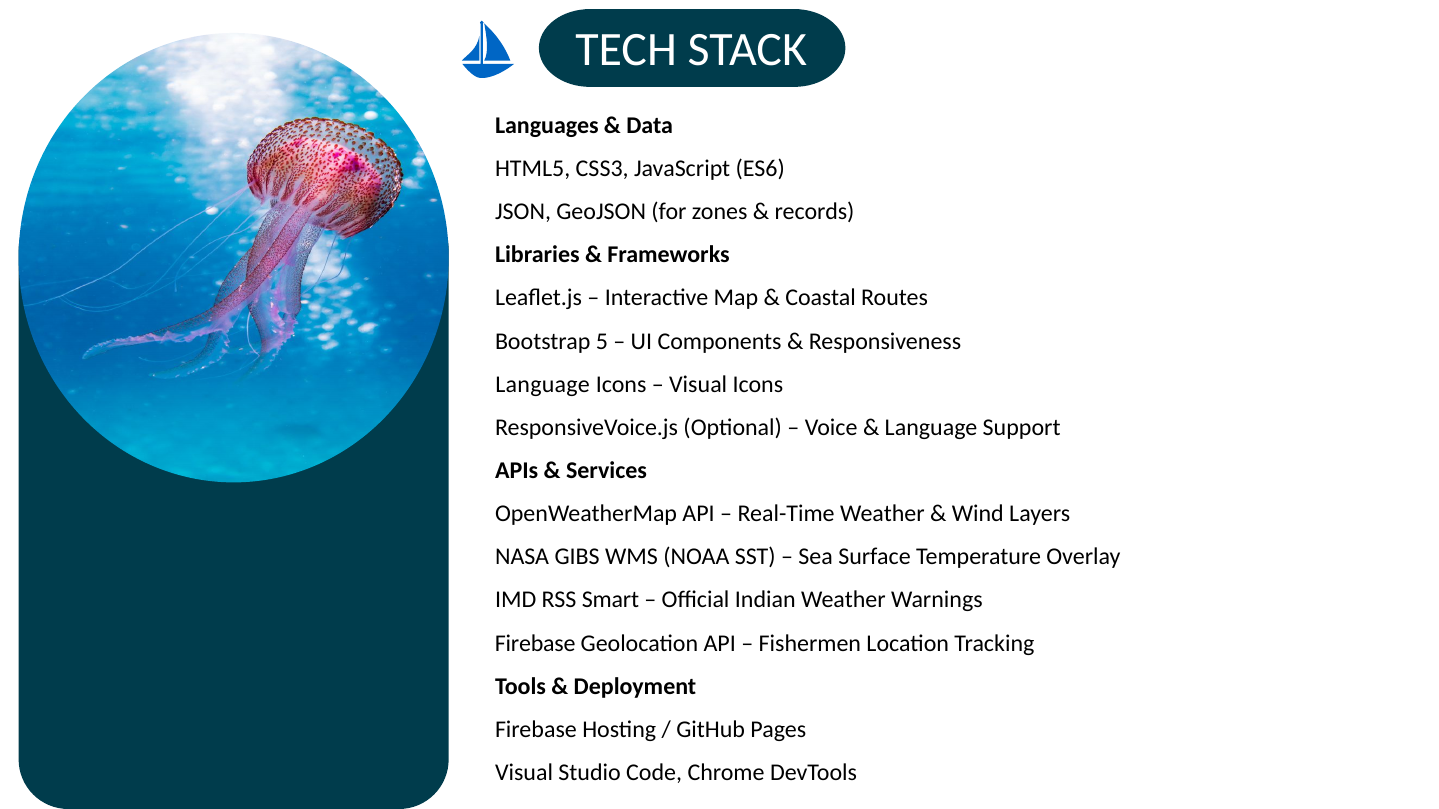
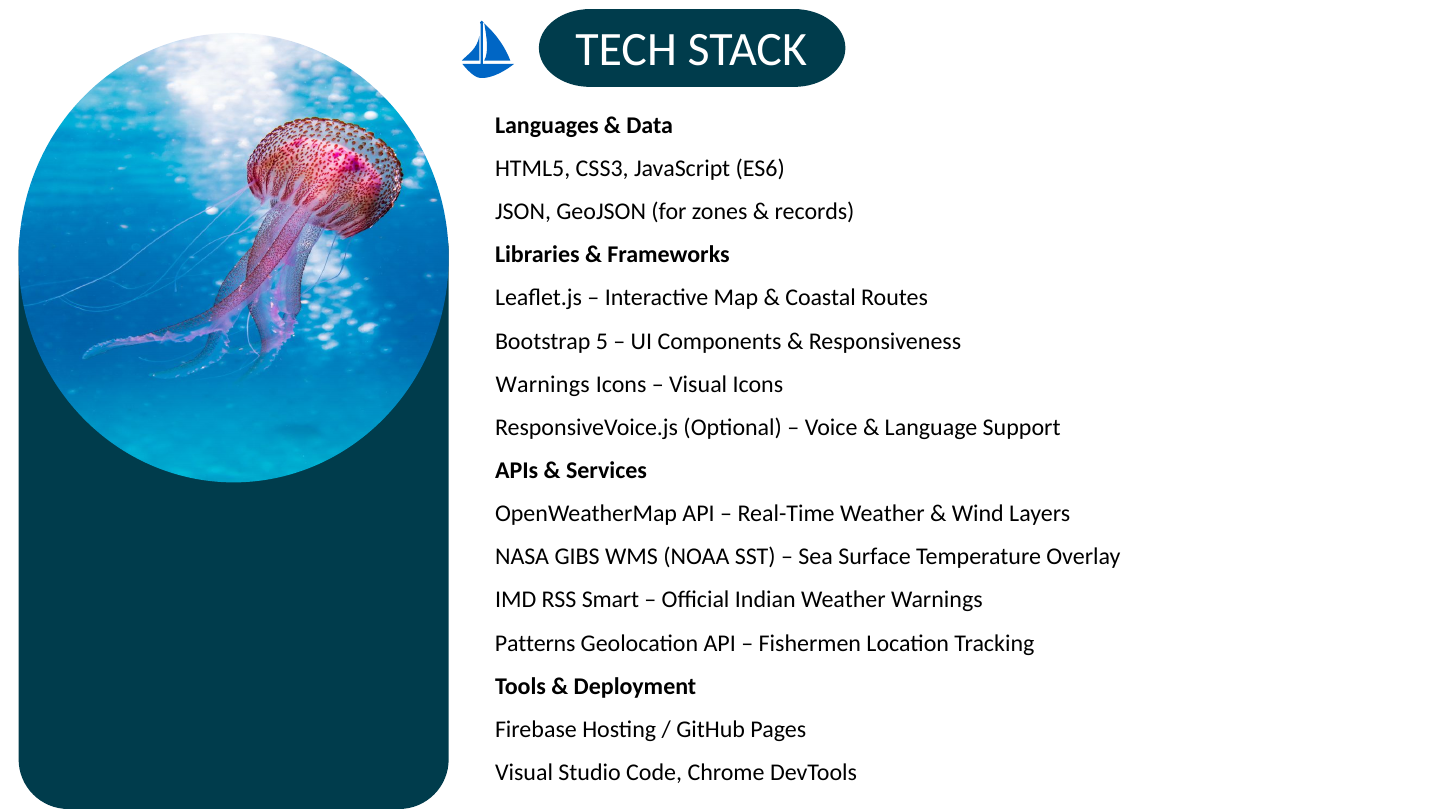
Language: Language -> Warnings (543, 384)
Firebase: Firebase -> Patterns (535, 644)
